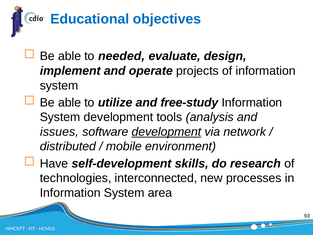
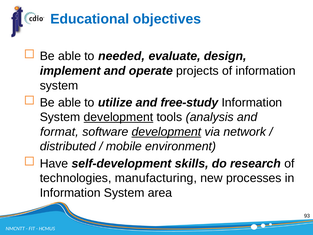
development underline: none -> present (118, 117)
issues: issues -> format (59, 132)
interconnected: interconnected -> manufacturing (156, 178)
